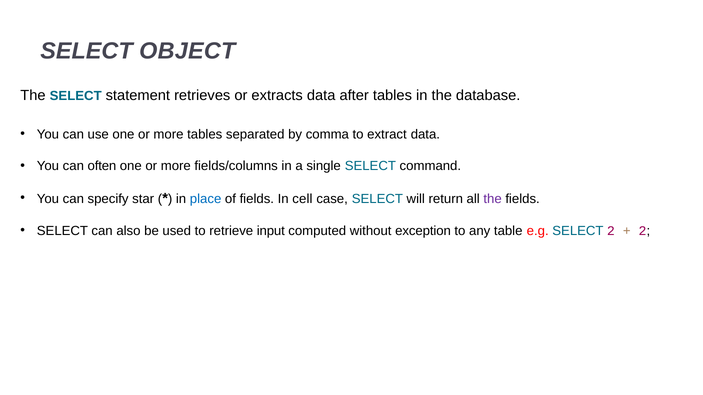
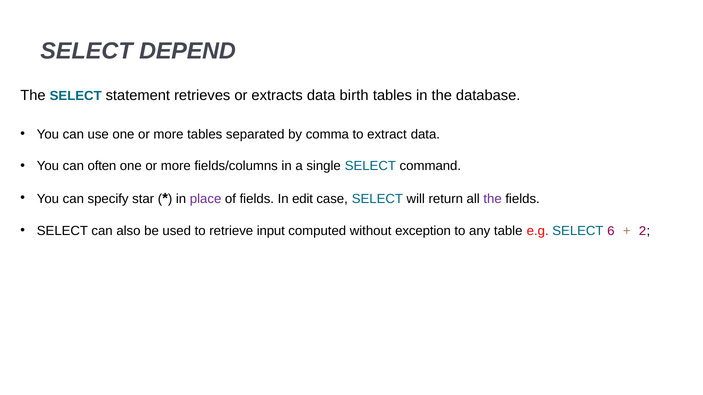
OBJECT: OBJECT -> DEPEND (188, 51)
after: after -> birth (354, 95)
place colour: blue -> purple (206, 199)
cell: cell -> edit (303, 199)
SELECT 2: 2 -> 6 (611, 231)
